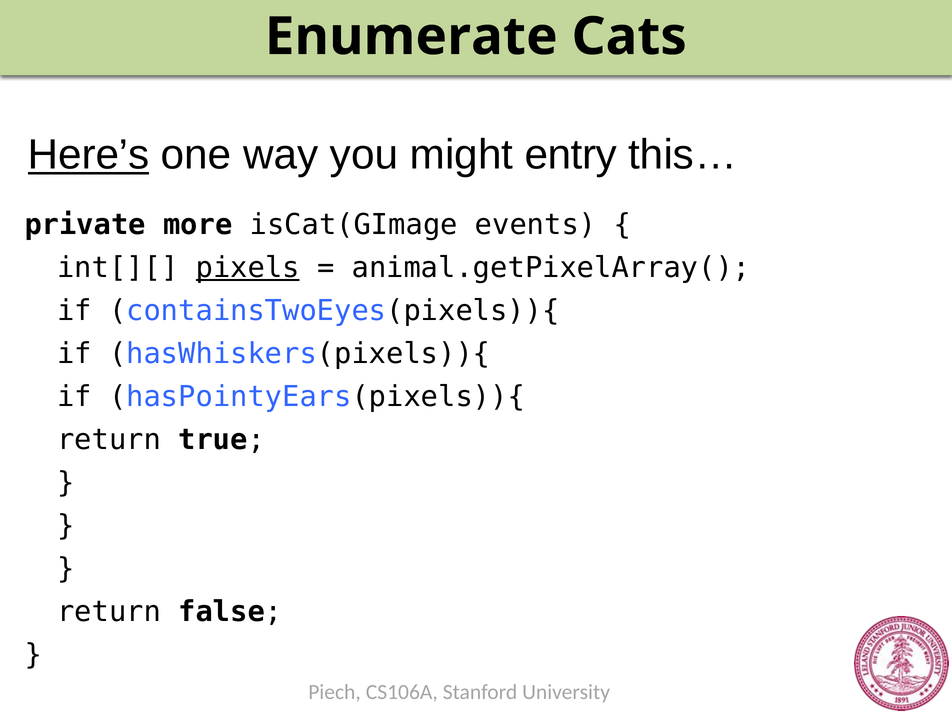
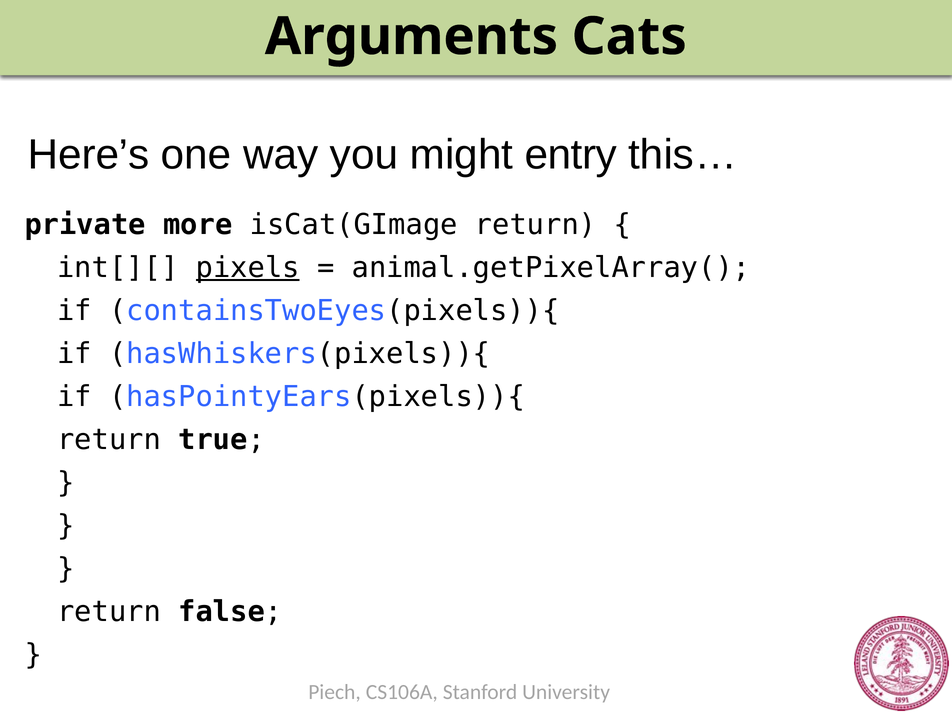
Enumerate: Enumerate -> Arguments (411, 37)
Here’s underline: present -> none (89, 155)
isCat(GImage events: events -> return (536, 225)
